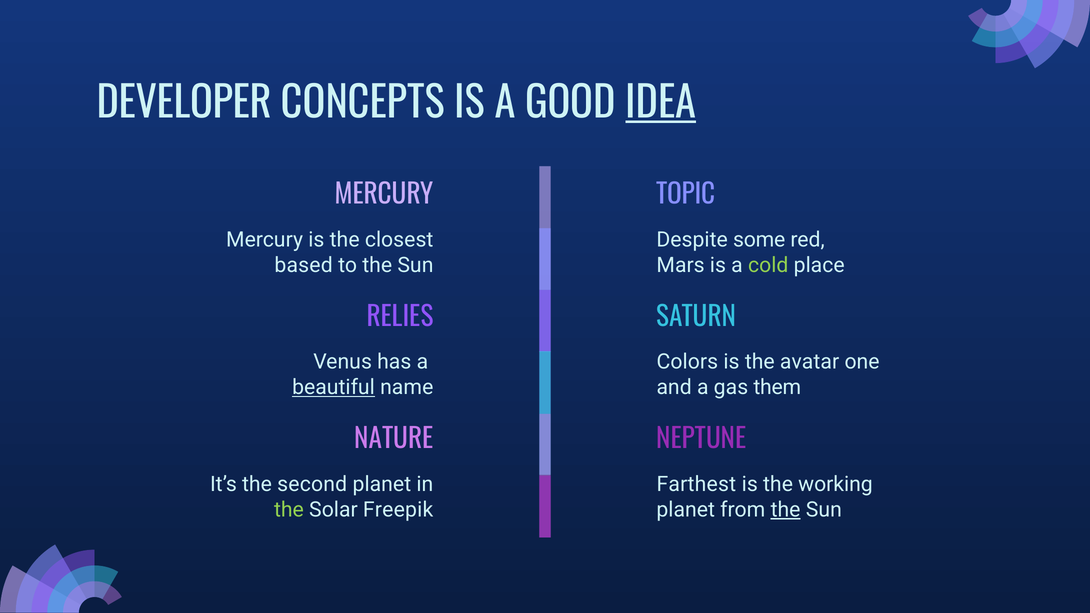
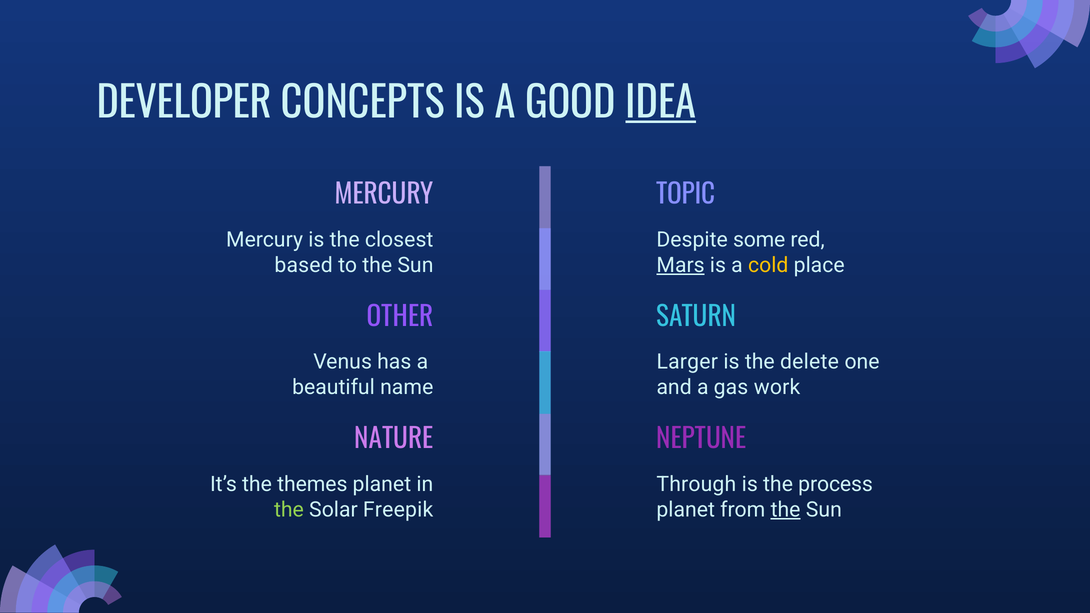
Mars underline: none -> present (681, 265)
cold colour: light green -> yellow (768, 265)
RELIES: RELIES -> OTHER (400, 317)
Colors: Colors -> Larger (687, 362)
avatar: avatar -> delete (809, 362)
beautiful underline: present -> none (333, 387)
them: them -> work (777, 387)
second: second -> themes (312, 484)
Farthest: Farthest -> Through (696, 484)
working: working -> process (836, 484)
